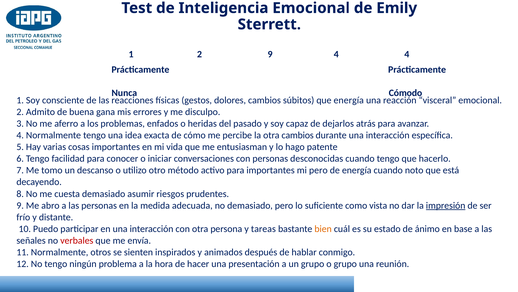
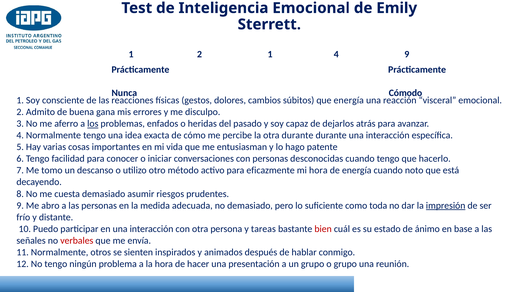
2 9: 9 -> 1 (270, 54)
4 4: 4 -> 9 (407, 54)
los underline: none -> present (93, 123)
otra cambios: cambios -> durante (298, 135)
para importantes: importantes -> eficazmente (271, 170)
mi pero: pero -> hora (318, 170)
vista: vista -> toda (378, 205)
bien colour: orange -> red (323, 228)
